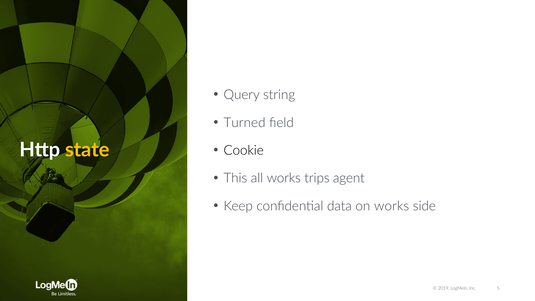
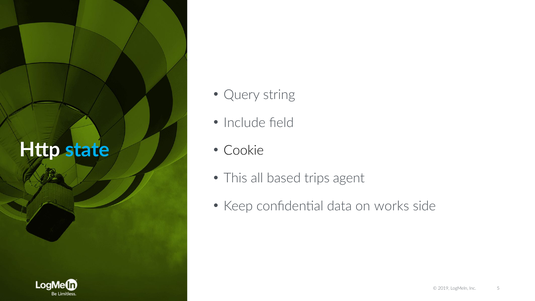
Turned: Turned -> Include (245, 123)
state colour: yellow -> light blue (87, 150)
all works: works -> based (284, 178)
